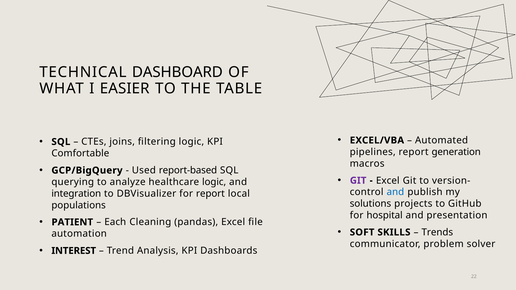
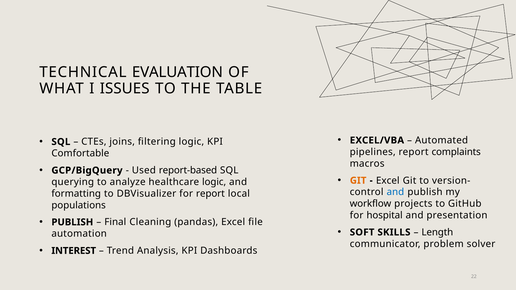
DASHBOARD: DASHBOARD -> EVALUATION (177, 72)
EASIER: EASIER -> ISSUES (125, 89)
generation: generation -> complaints (456, 152)
GIT colour: purple -> orange (358, 181)
integration: integration -> formatting (76, 194)
solutions: solutions -> workflow (371, 204)
PATIENT: PATIENT -> PUBLISH (72, 222)
Each: Each -> Final (115, 222)
Trends: Trends -> Length (437, 232)
